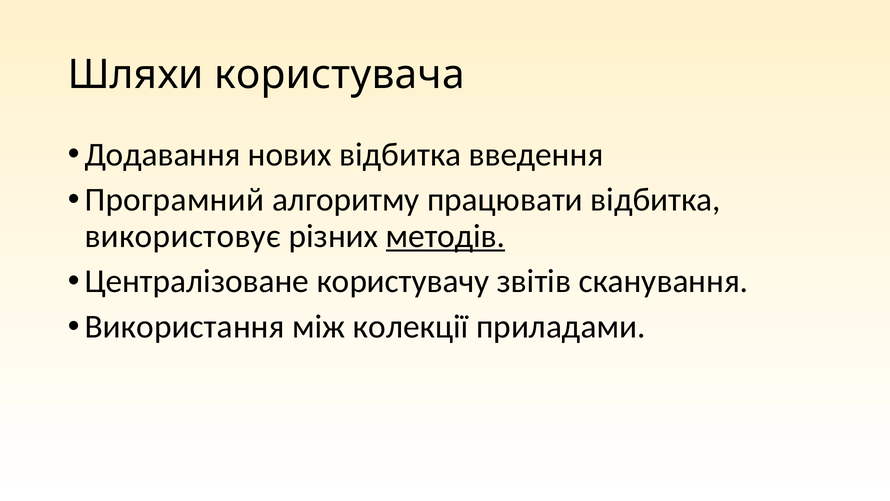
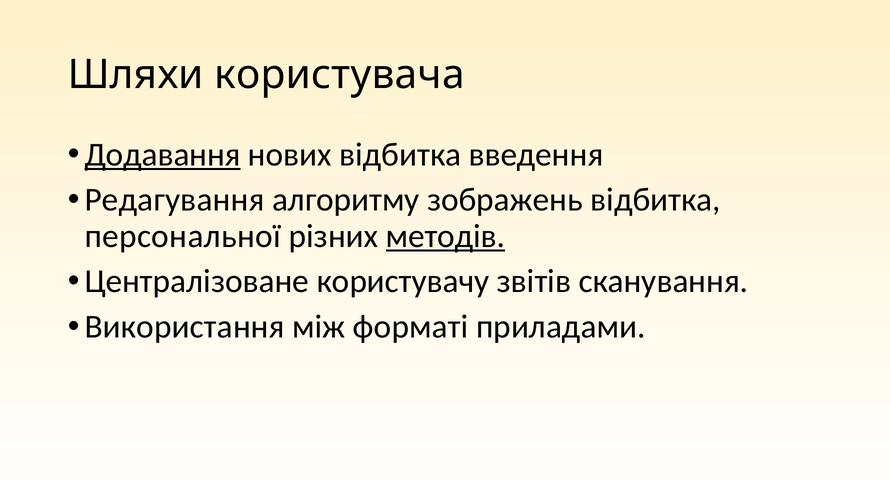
Додавання underline: none -> present (163, 154)
Програмний: Програмний -> Редагування (174, 200)
працювати: працювати -> зображень (505, 200)
використовує: використовує -> персональної (183, 236)
колекції: колекції -> форматі (411, 326)
